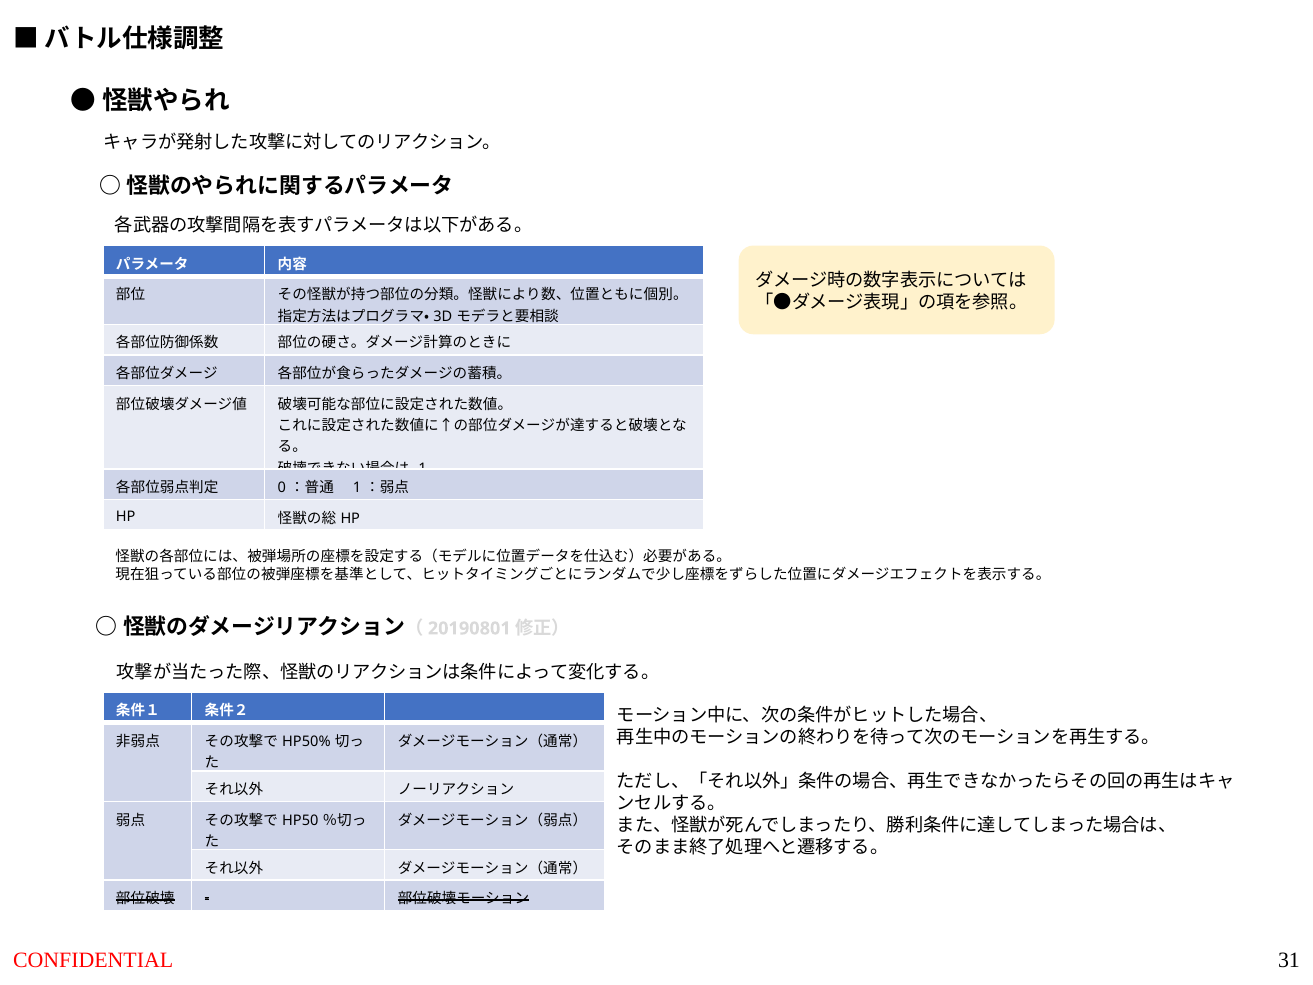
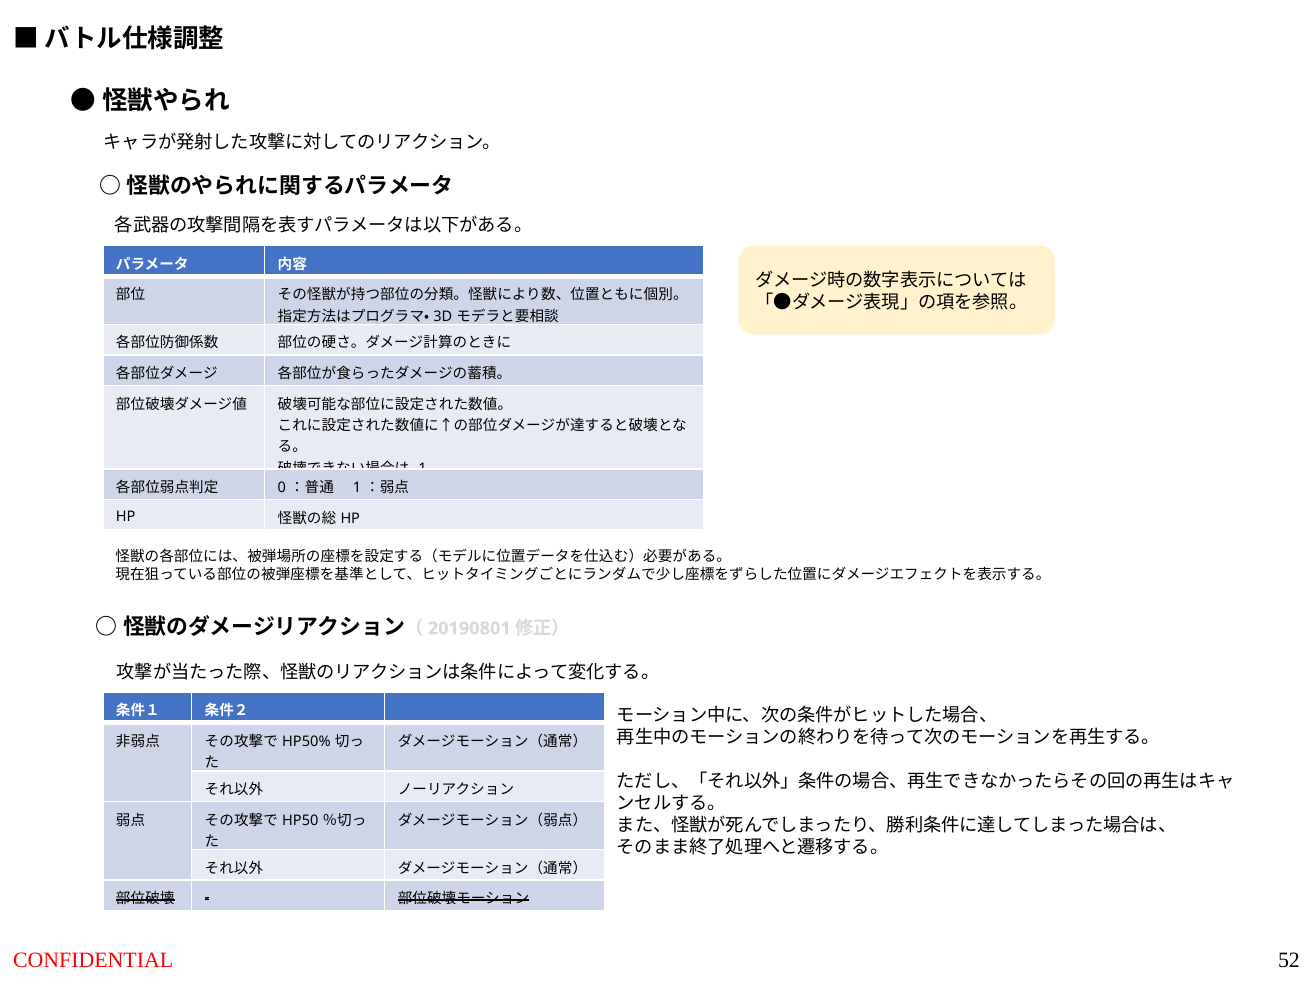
31: 31 -> 52 (1289, 960)
